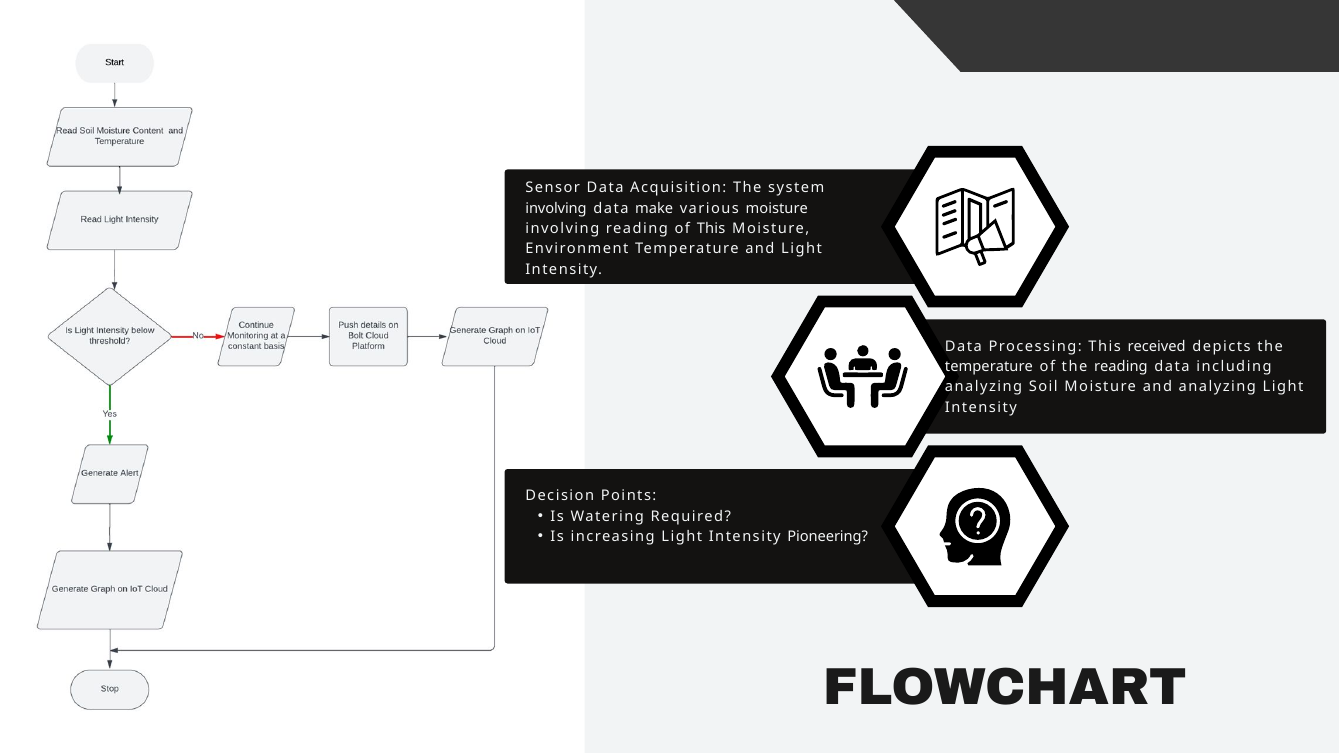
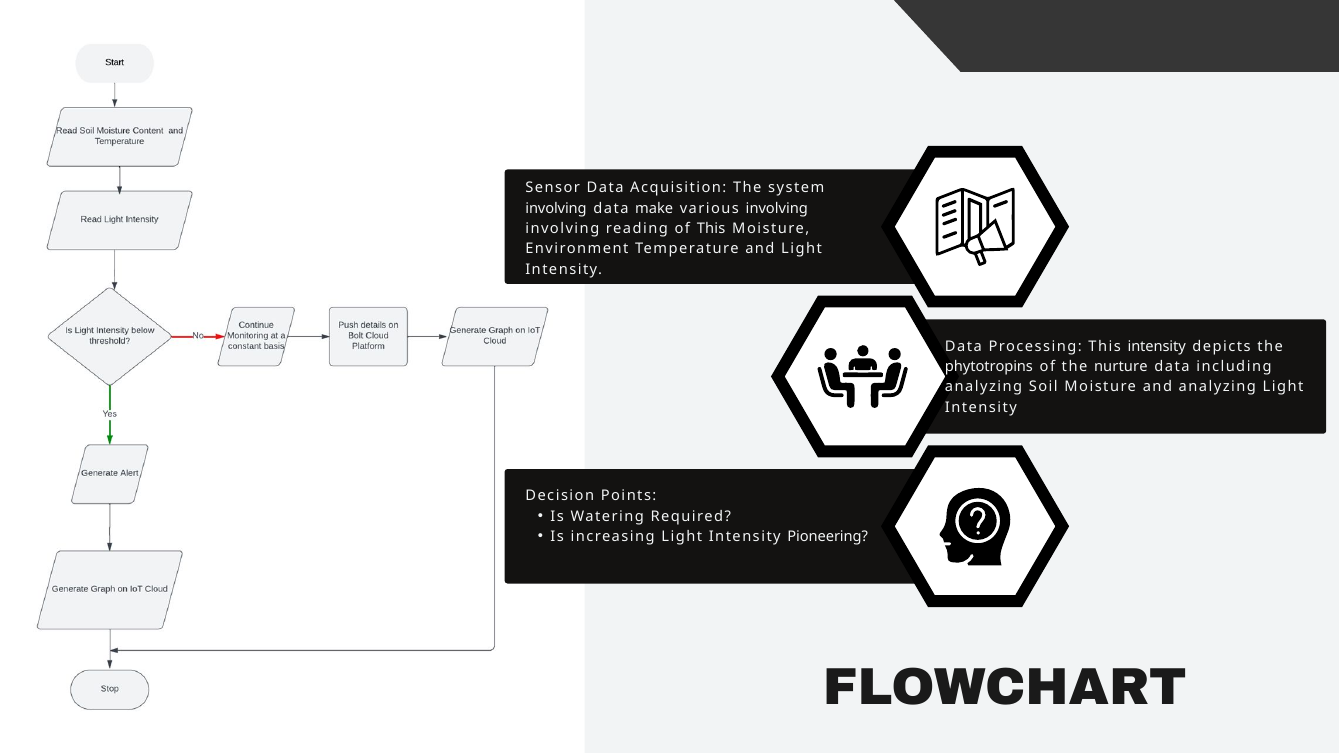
various moisture: moisture -> involving (777, 208)
This received: received -> intensity (1157, 346)
temperature: temperature -> phytotropins (989, 367)
the reading: reading -> nurture (1121, 367)
